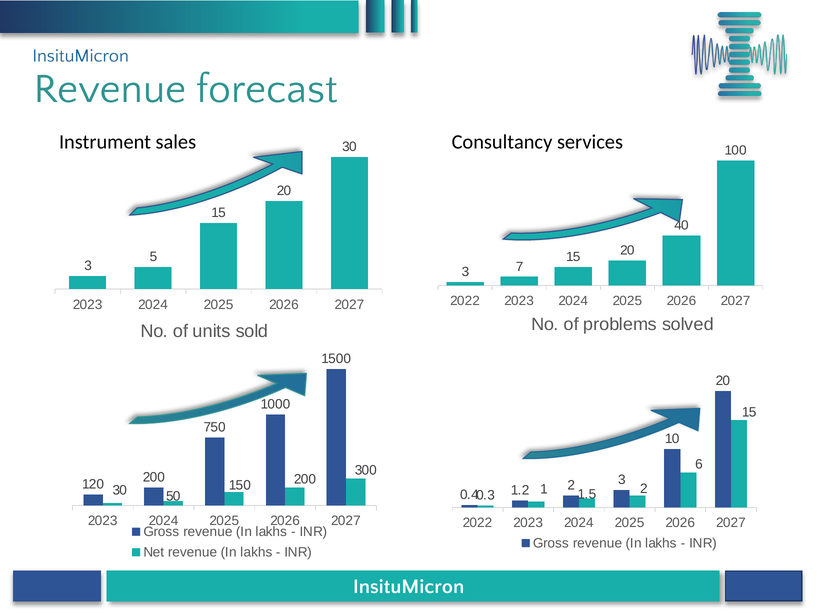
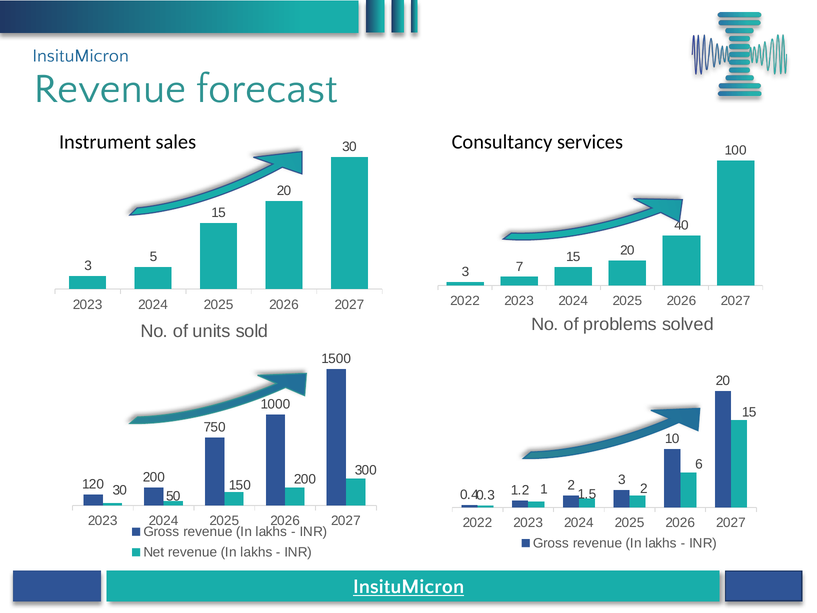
InsituMicron underline: none -> present (409, 586)
